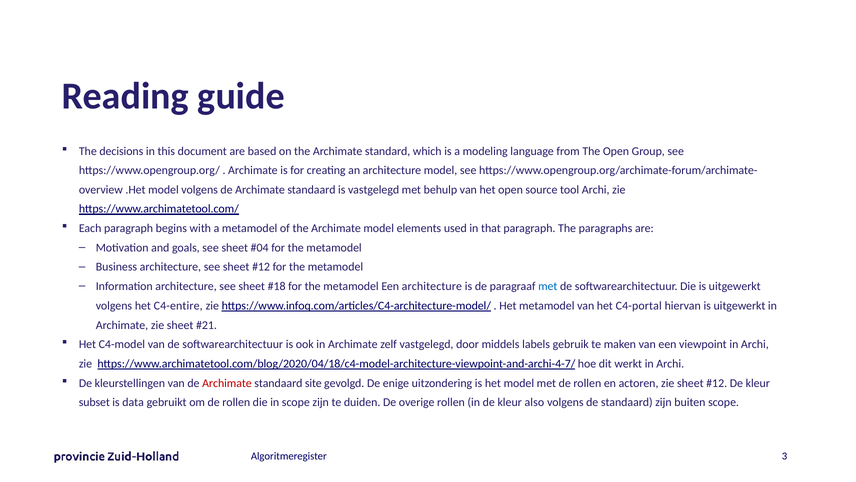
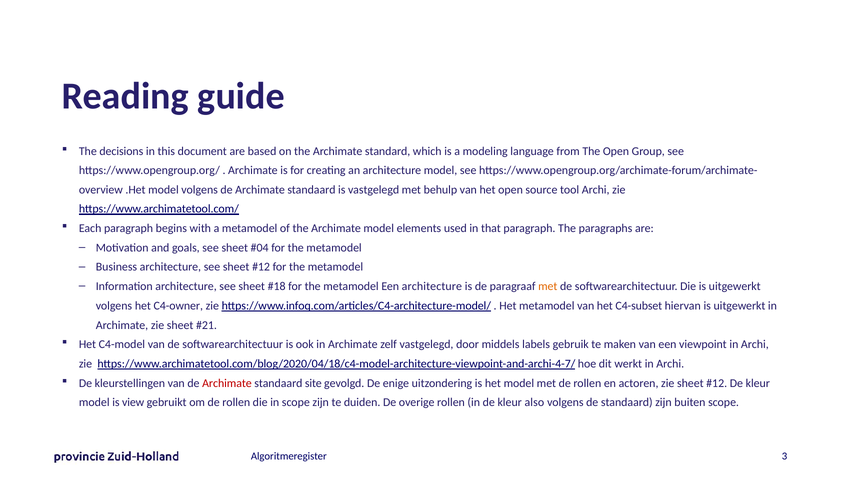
met colour: blue -> orange (548, 286)
C4-entire: C4-entire -> C4-owner (178, 305)
C4-portal: C4-portal -> C4-subset (639, 305)
subset: subset -> model (94, 402)
data: data -> view (133, 402)
